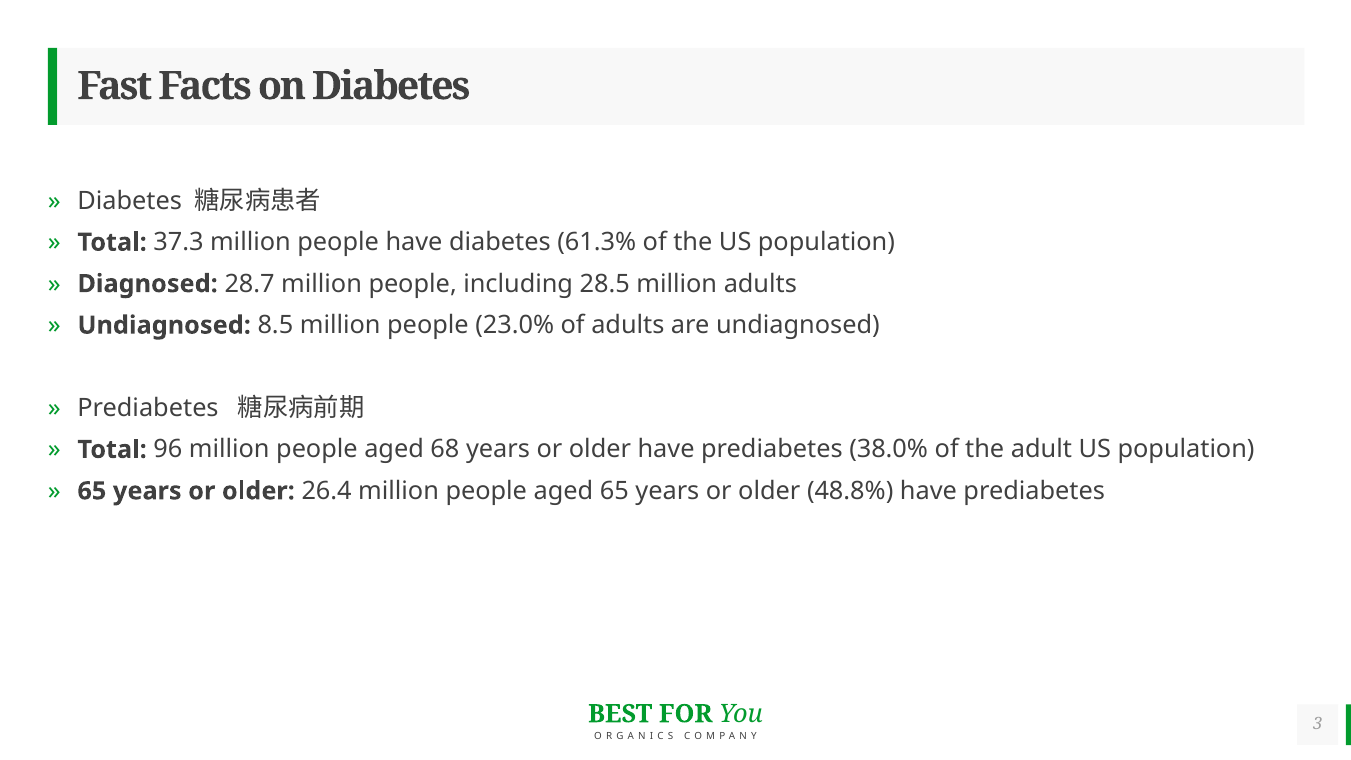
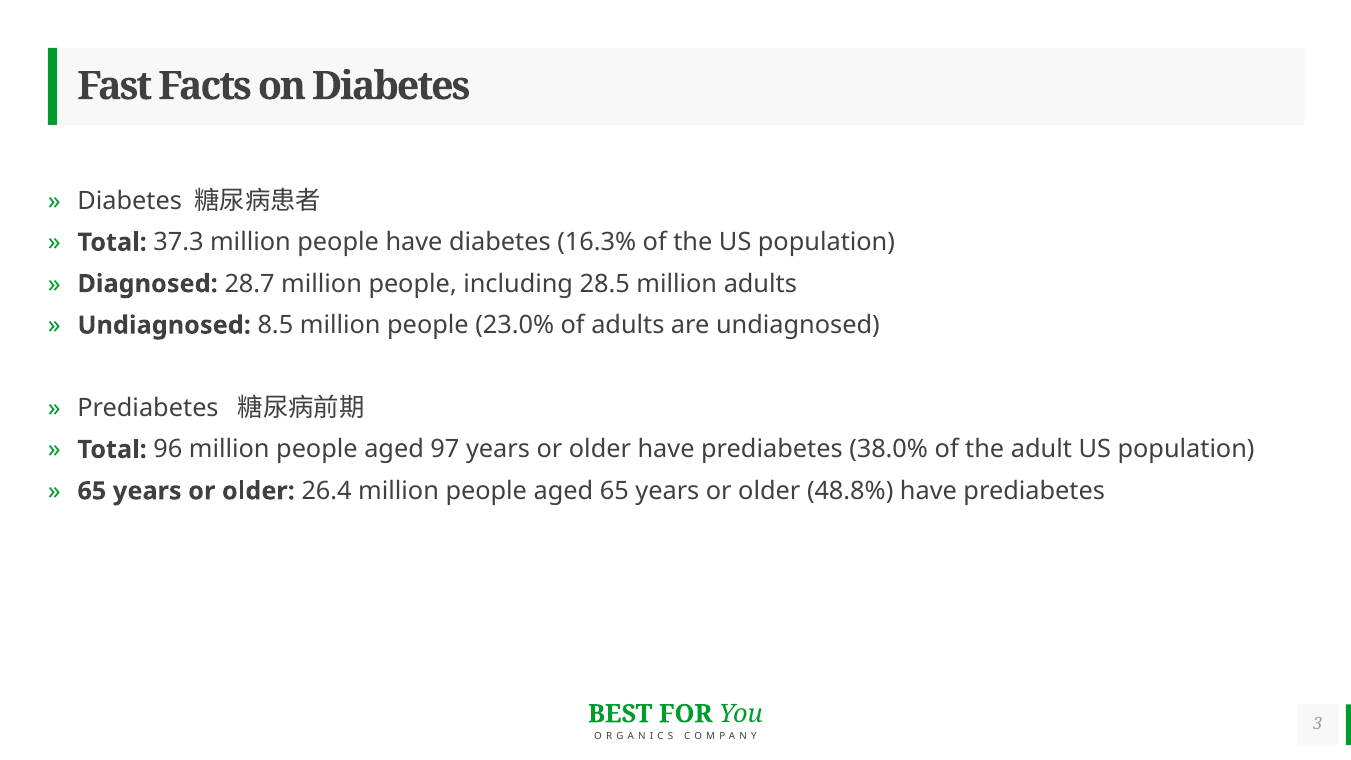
61.3%: 61.3% -> 16.3% (597, 242)
68: 68 -> 97 (445, 450)
